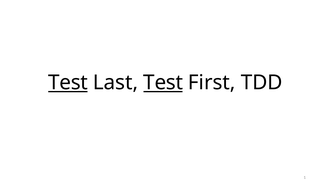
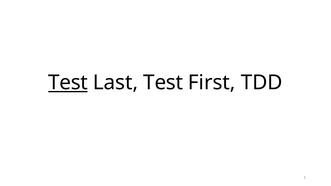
Test underline: present -> none (163, 83)
